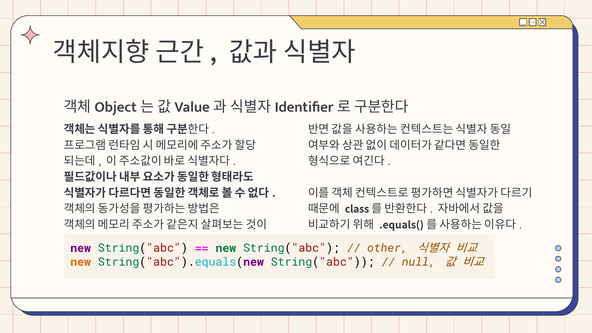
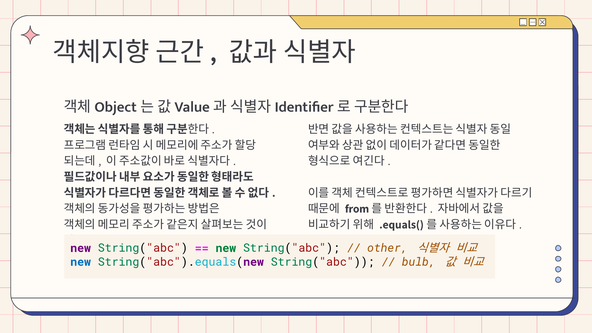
class: class -> from (357, 209)
new colour: orange -> blue (81, 262)
null: null -> bulb (419, 262)
